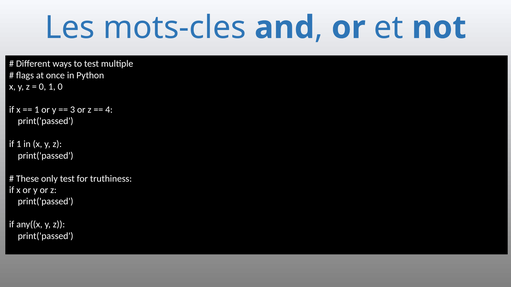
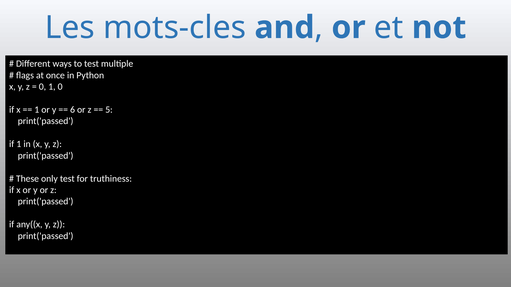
3: 3 -> 6 (73, 110)
4: 4 -> 5 (109, 110)
